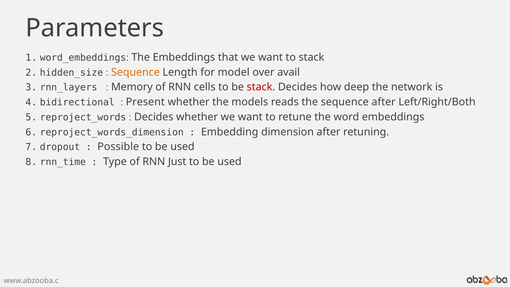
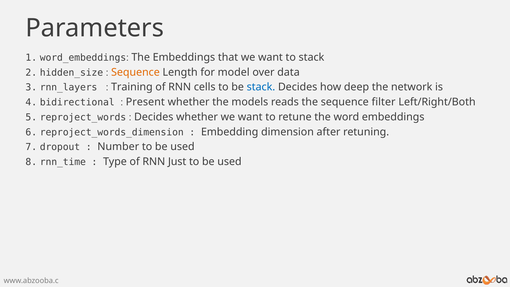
avail: avail -> data (289, 72)
Memory: Memory -> Training (132, 87)
stack colour: red -> blue (261, 87)
sequence after: after -> filter (384, 102)
Possible: Possible -> Number (118, 147)
